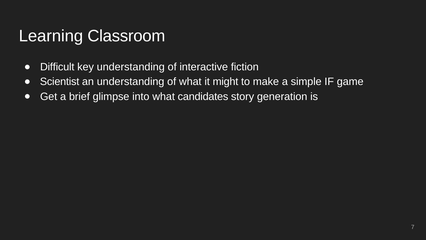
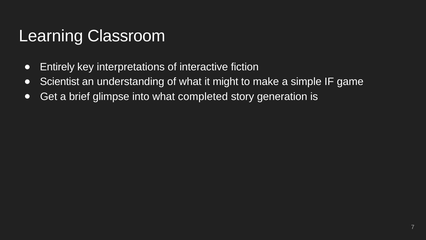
Difficult: Difficult -> Entirely (57, 67)
key understanding: understanding -> interpretations (131, 67)
candidates: candidates -> completed (203, 96)
